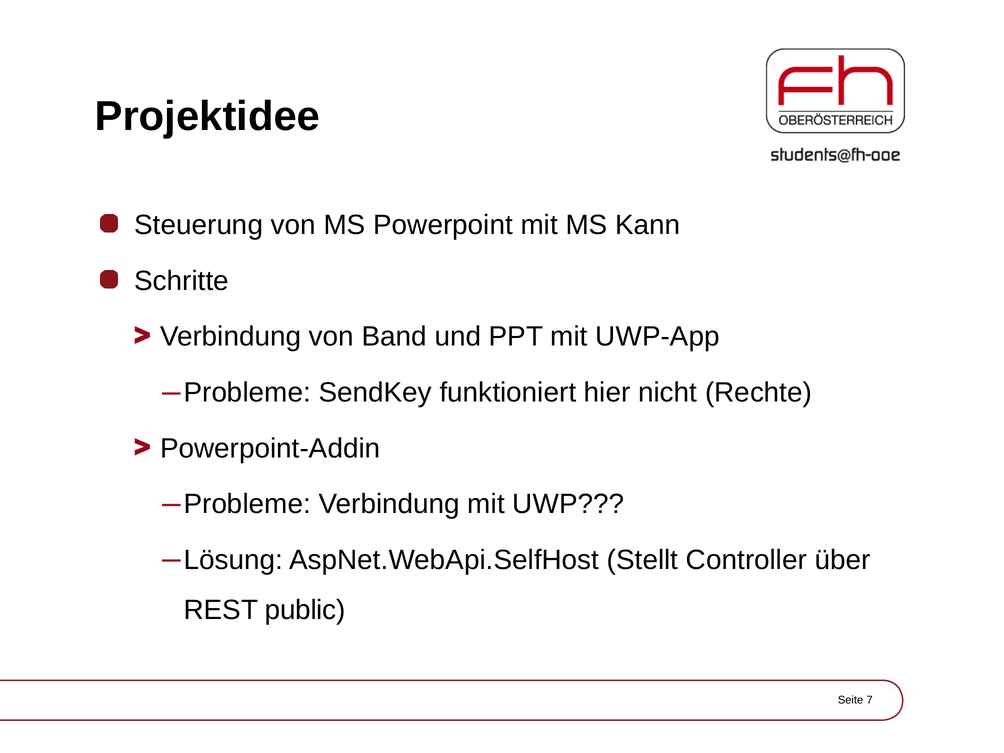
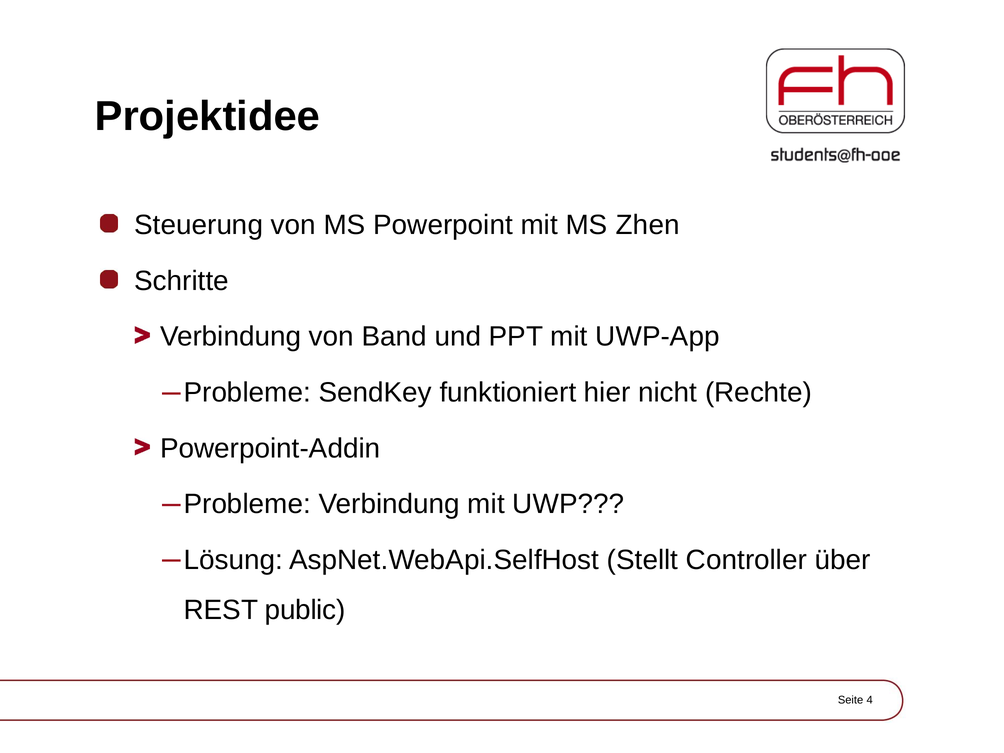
Kann: Kann -> Zhen (648, 225)
7: 7 -> 4 (870, 700)
